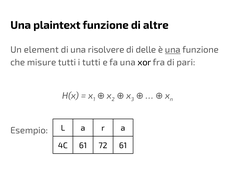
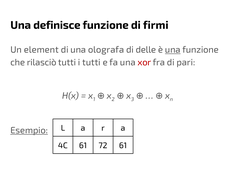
plaintext: plaintext -> definisce (57, 25)
altre: altre -> firmi (156, 25)
risolvere: risolvere -> olografa (106, 50)
misure: misure -> rilasciò (42, 62)
xor colour: black -> red (144, 62)
Esempio underline: none -> present (29, 130)
